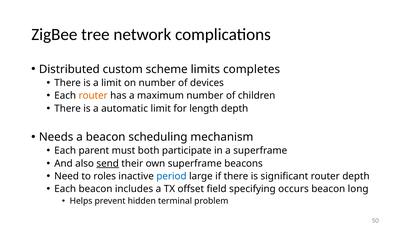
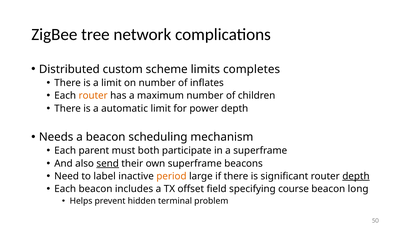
devices: devices -> inflates (207, 83)
length: length -> power (204, 108)
roles: roles -> label (105, 176)
period colour: blue -> orange (171, 176)
depth underline: none -> present (356, 176)
occurs: occurs -> course (294, 189)
